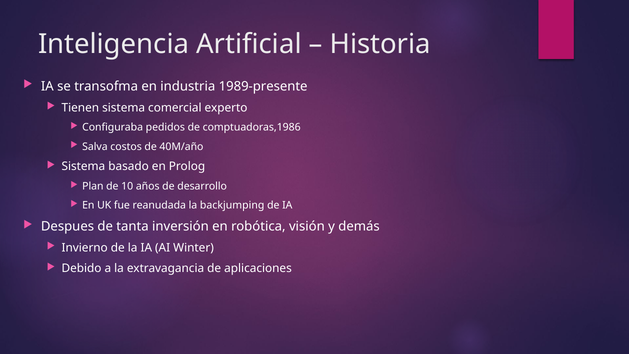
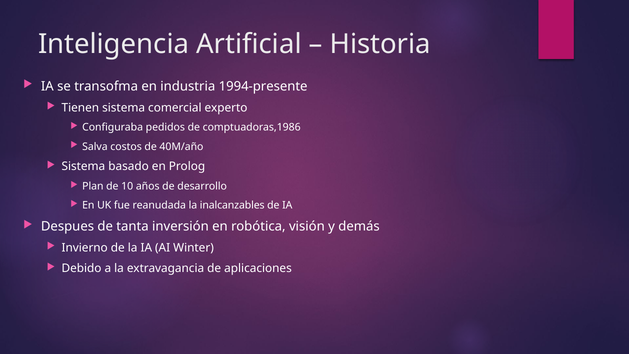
1989-presente: 1989-presente -> 1994-presente (263, 86)
backjumping: backjumping -> inalcanzables (232, 205)
